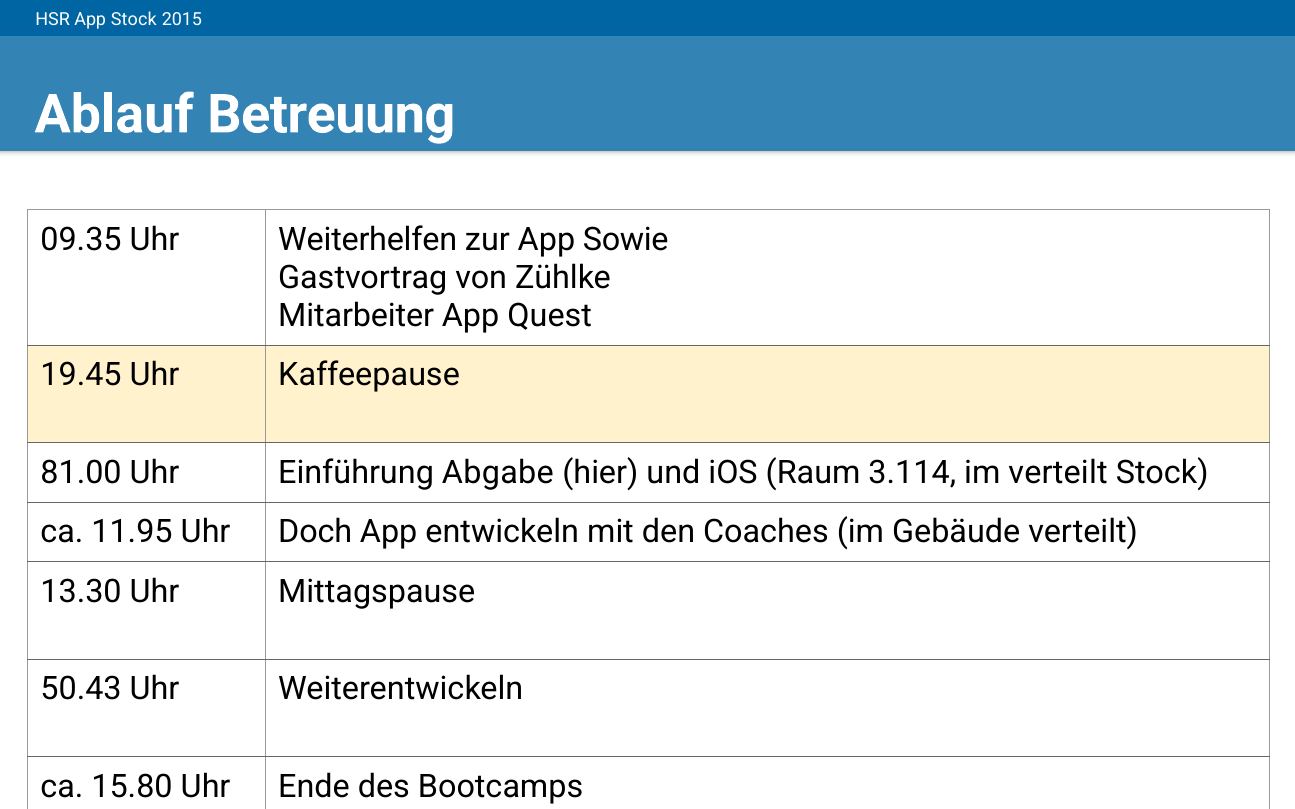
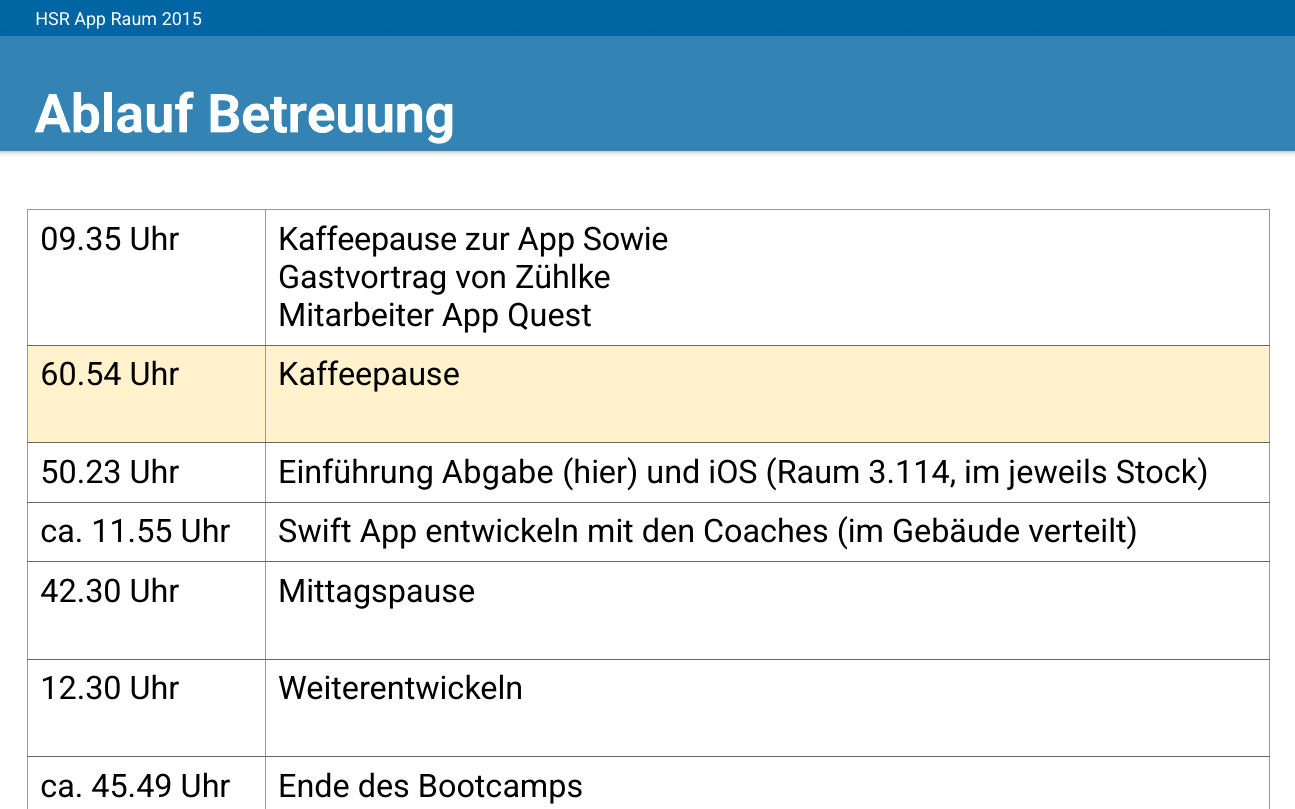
App Stock: Stock -> Raum (134, 19)
09.35 Uhr Weiterhelfen: Weiterhelfen -> Kaffeepause (368, 240)
19.45: 19.45 -> 60.54 (81, 375)
81.00: 81.00 -> 50.23 (81, 473)
im verteilt: verteilt -> jeweils (1058, 473)
11.95: 11.95 -> 11.55 (132, 533)
Doch: Doch -> Swift (315, 533)
13.30: 13.30 -> 42.30 (81, 592)
50.43: 50.43 -> 12.30 (81, 690)
15.80: 15.80 -> 45.49 (132, 787)
